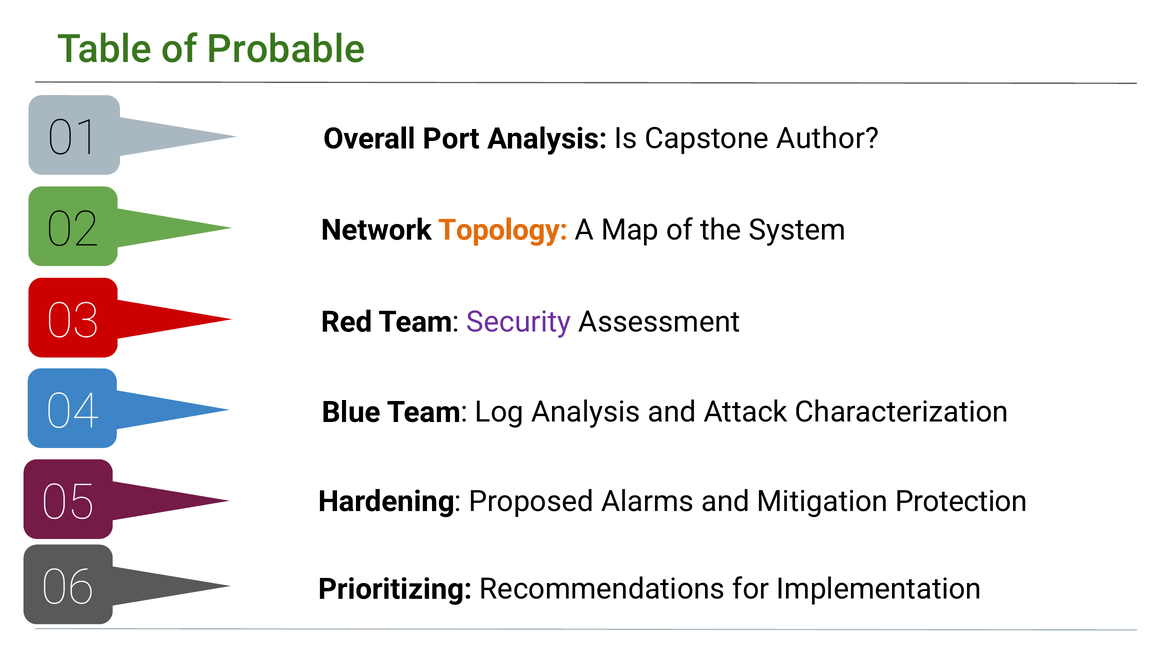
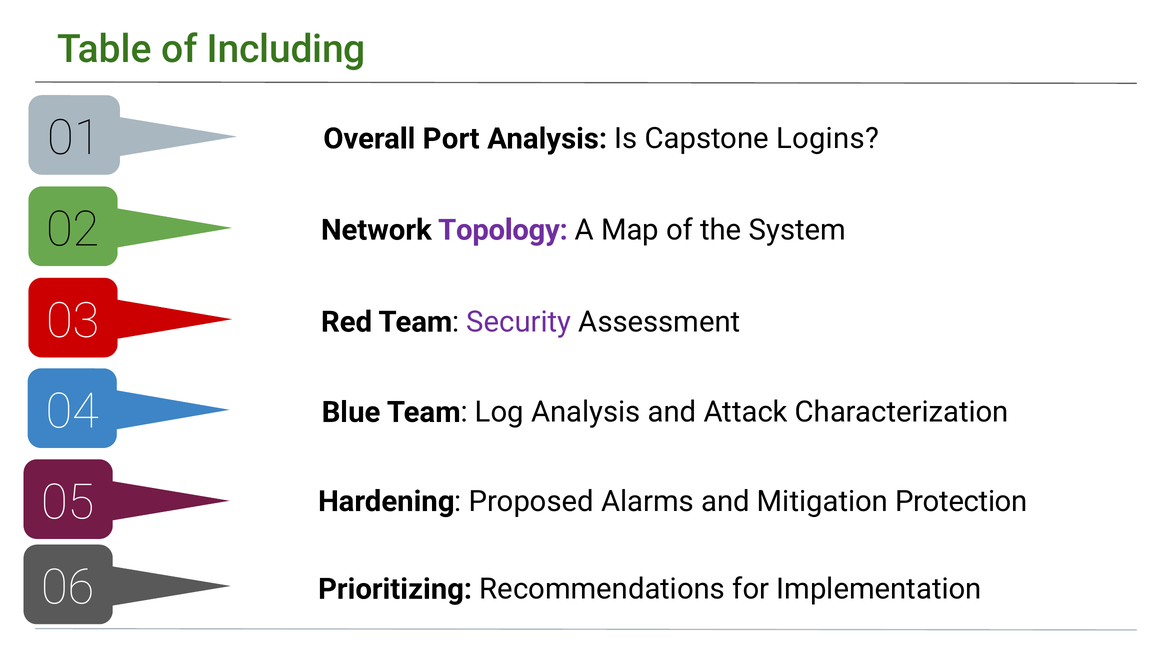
Probable: Probable -> Including (286, 50)
Author: Author -> Logins (828, 139)
Topology colour: orange -> purple (503, 230)
